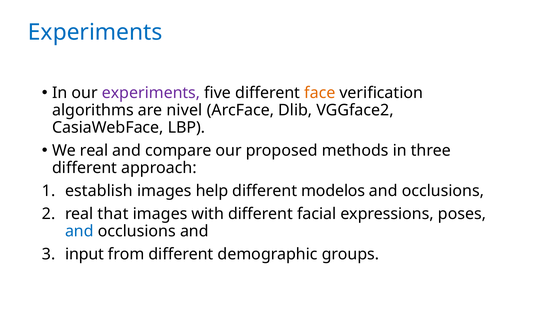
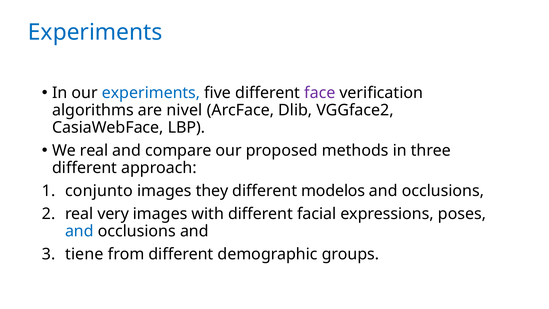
experiments colour: purple -> blue (151, 93)
face colour: orange -> purple (320, 93)
establish: establish -> conjunto (99, 191)
help: help -> they (212, 191)
that: that -> very (113, 214)
input: input -> tiene (84, 254)
